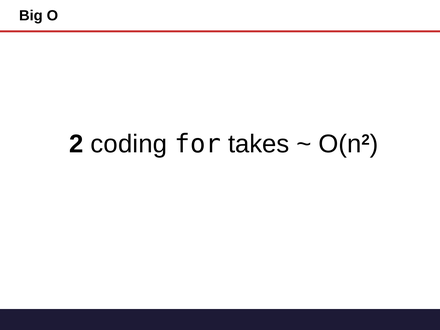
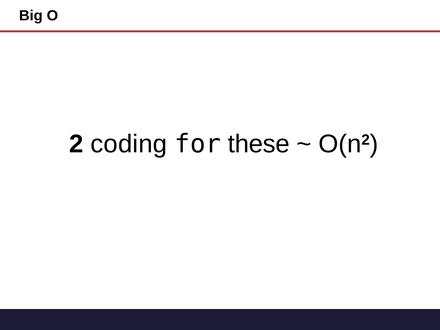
takes: takes -> these (259, 144)
